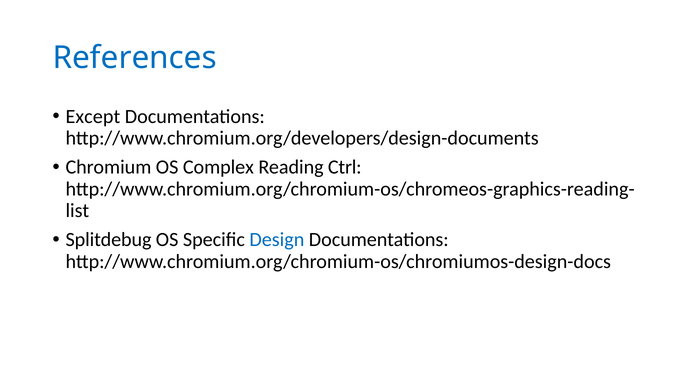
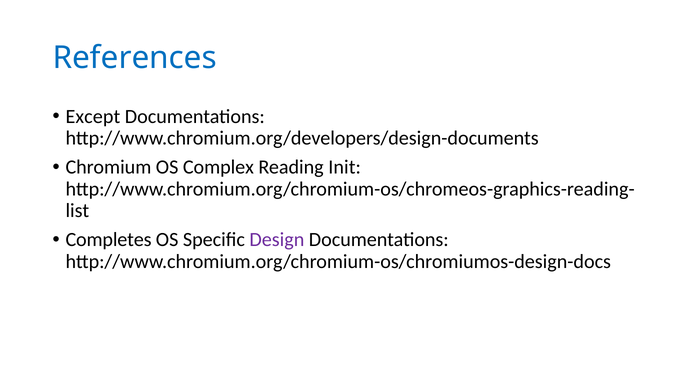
Ctrl: Ctrl -> Init (345, 167)
Splitdebug: Splitdebug -> Completes (109, 240)
Design colour: blue -> purple (277, 240)
